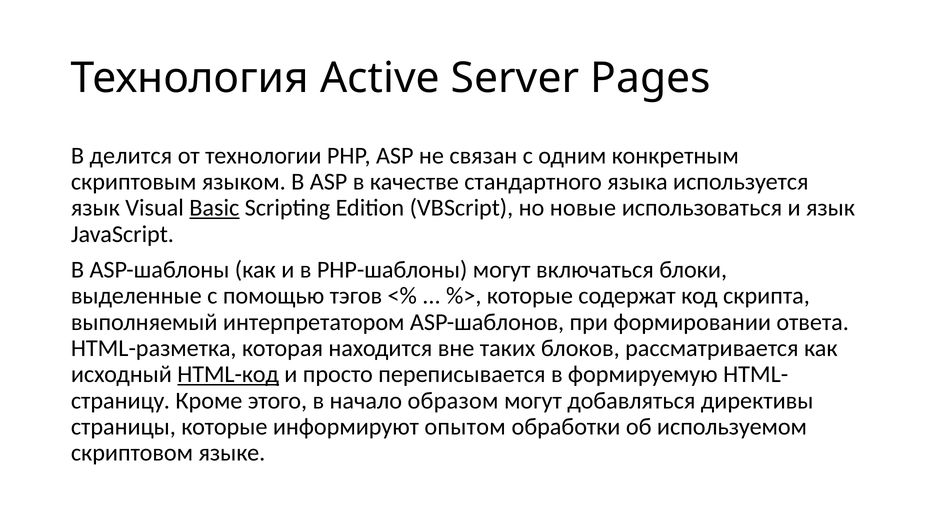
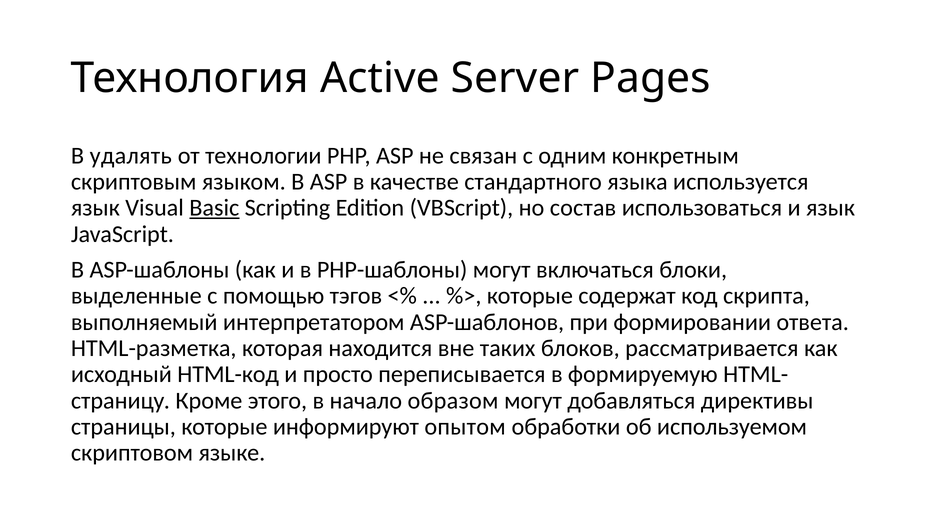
делится: делится -> удалять (131, 156)
новые: новые -> состав (583, 208)
HTML-код underline: present -> none (228, 375)
